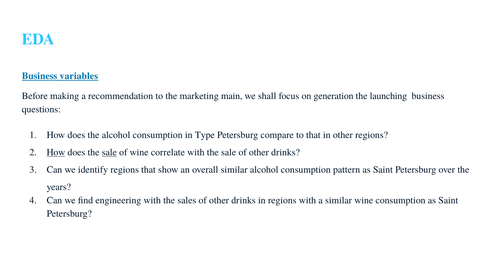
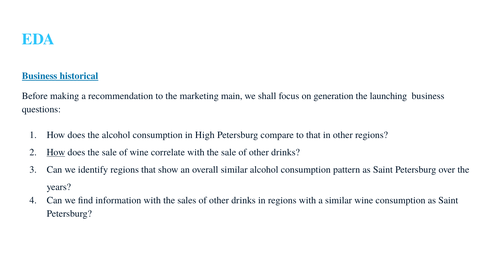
variables: variables -> historical (79, 76)
Type: Type -> High (205, 135)
sale underline: present -> none (109, 152)
engineering: engineering -> information (118, 200)
